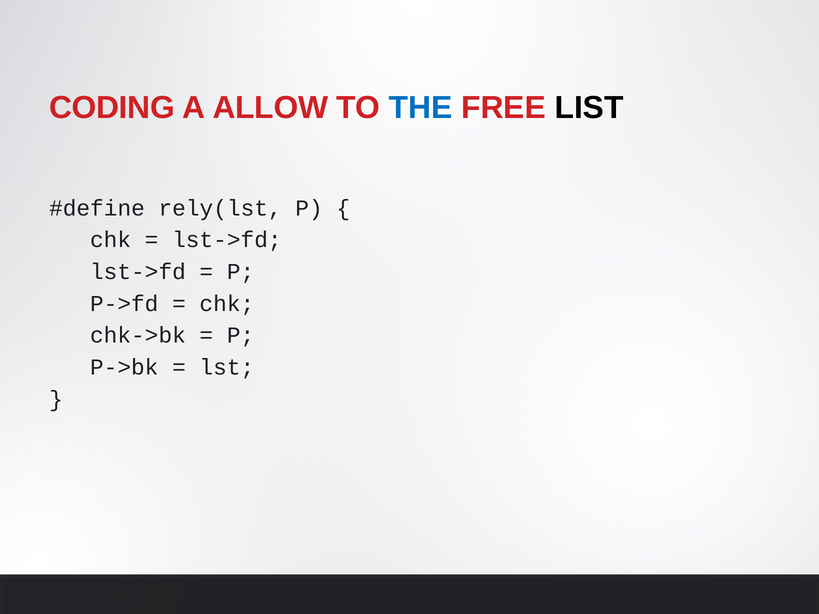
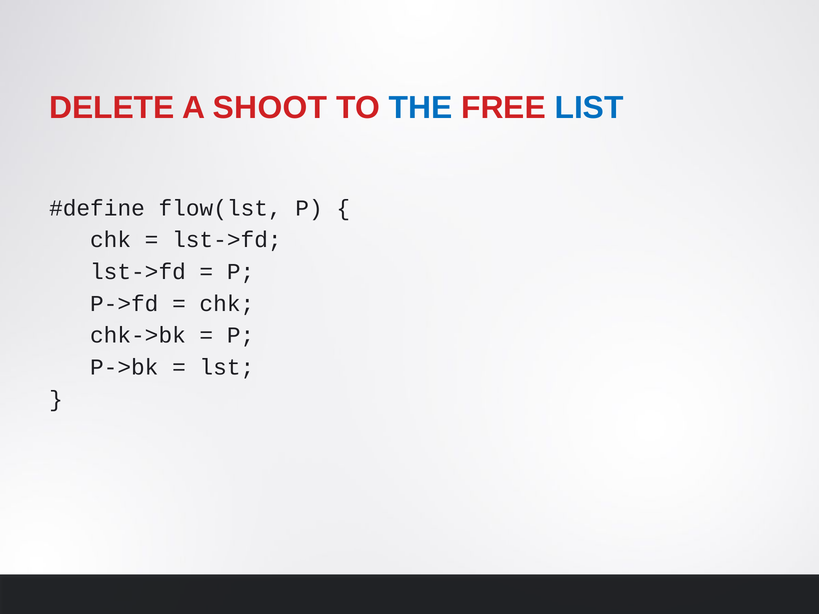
CODING: CODING -> DELETE (112, 108)
ALLOW: ALLOW -> SHOOT (270, 108)
LIST colour: black -> blue (589, 108)
rely(lst: rely(lst -> flow(lst (220, 208)
